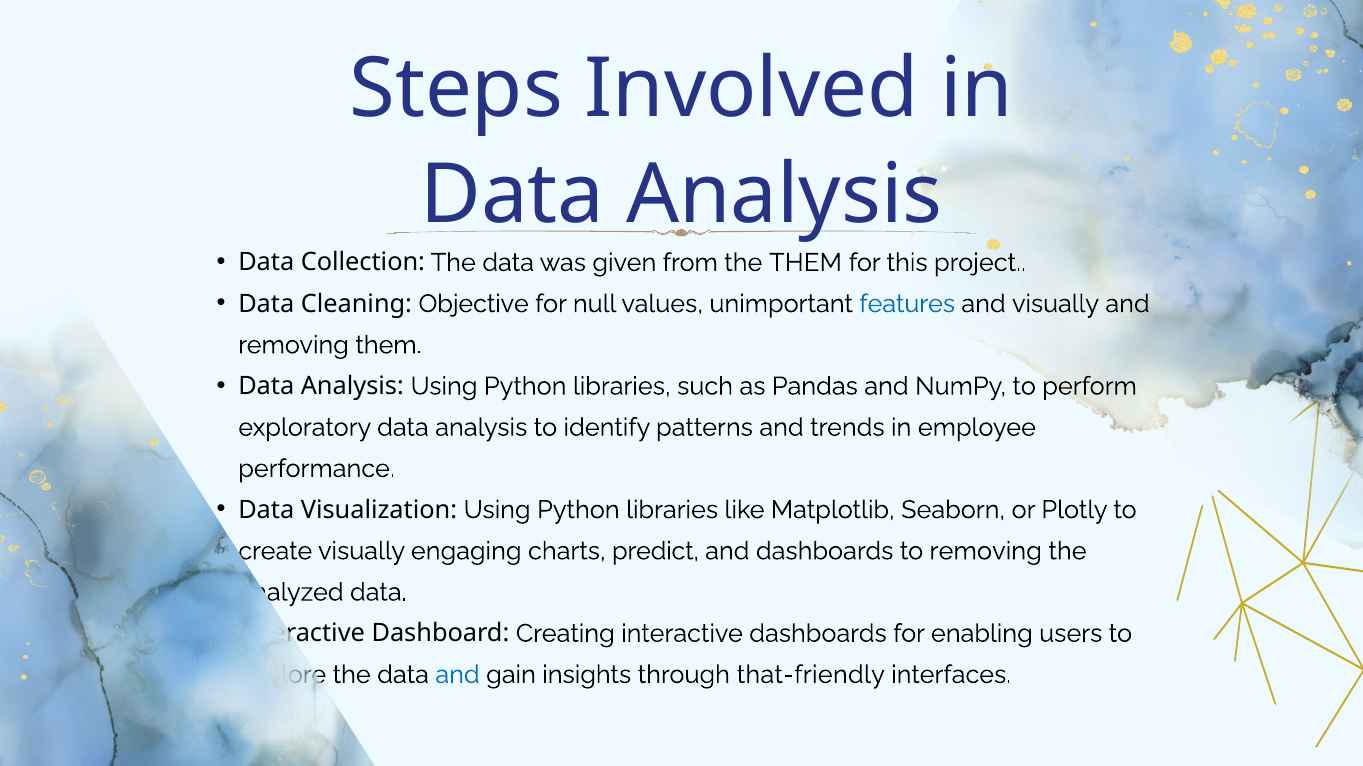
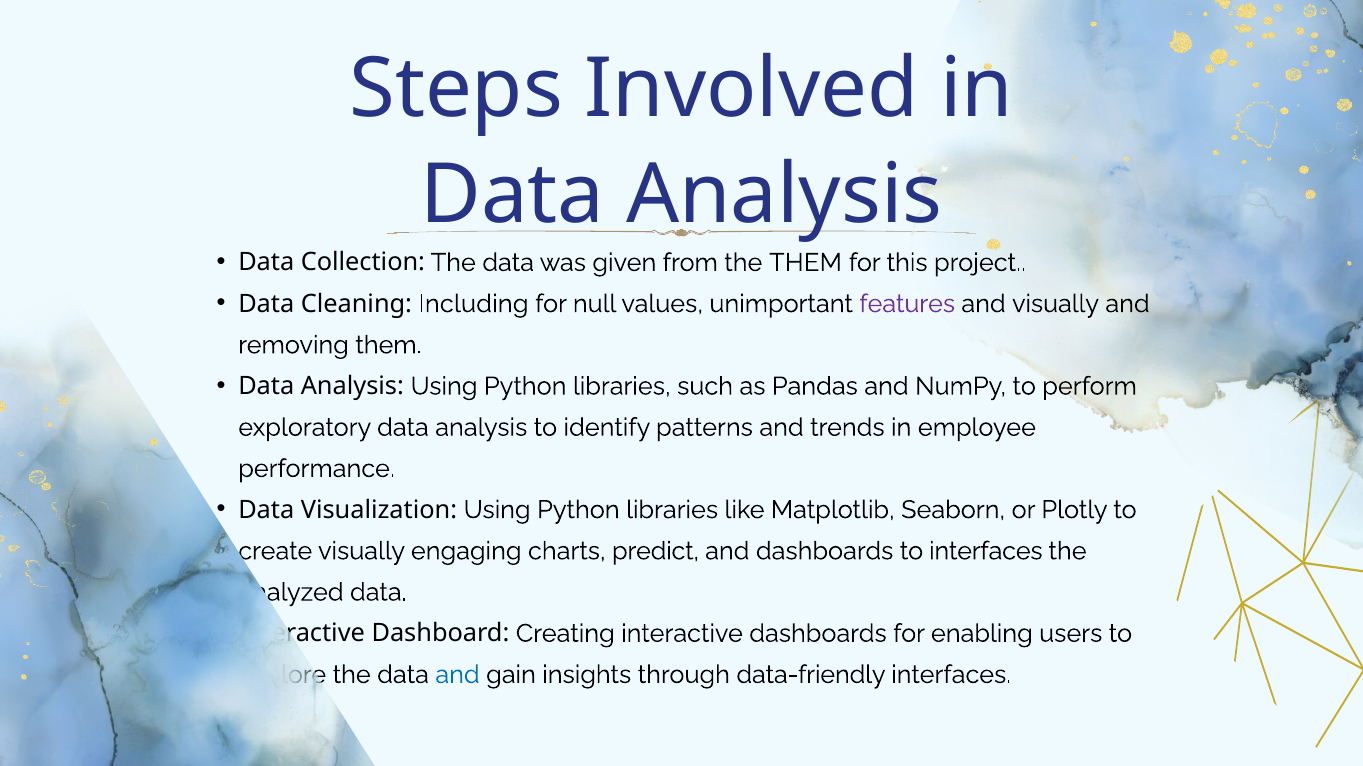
Objective: Objective -> Including (473, 304)
features colour: blue -> purple (907, 304)
to removing: removing -> interfaces (986, 551)
that-friendly: that-friendly -> data-friendly (811, 675)
